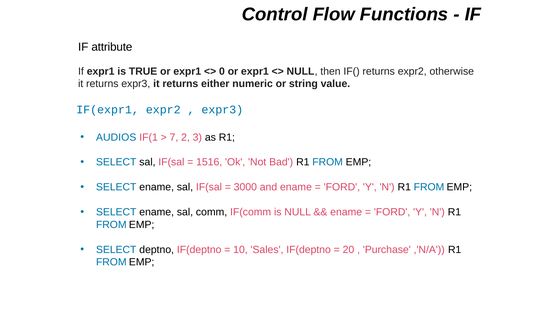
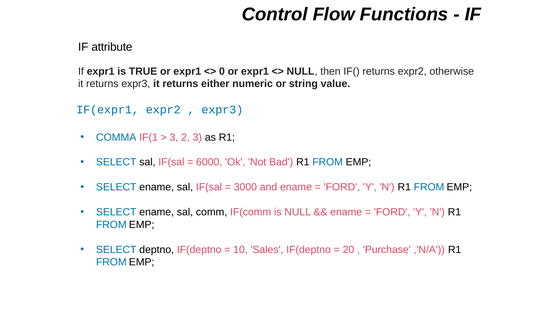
AUDIOS: AUDIOS -> COMMA (116, 137)
7: 7 -> 3 (174, 137)
1516: 1516 -> 6000 (209, 162)
